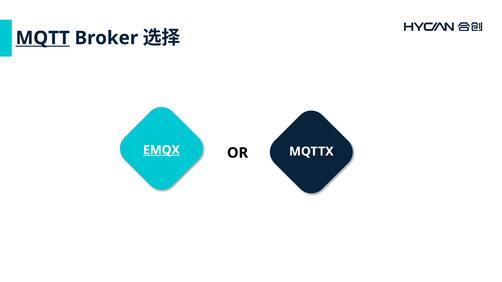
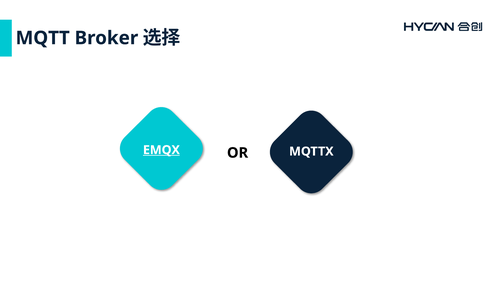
MQTT underline: present -> none (43, 38)
